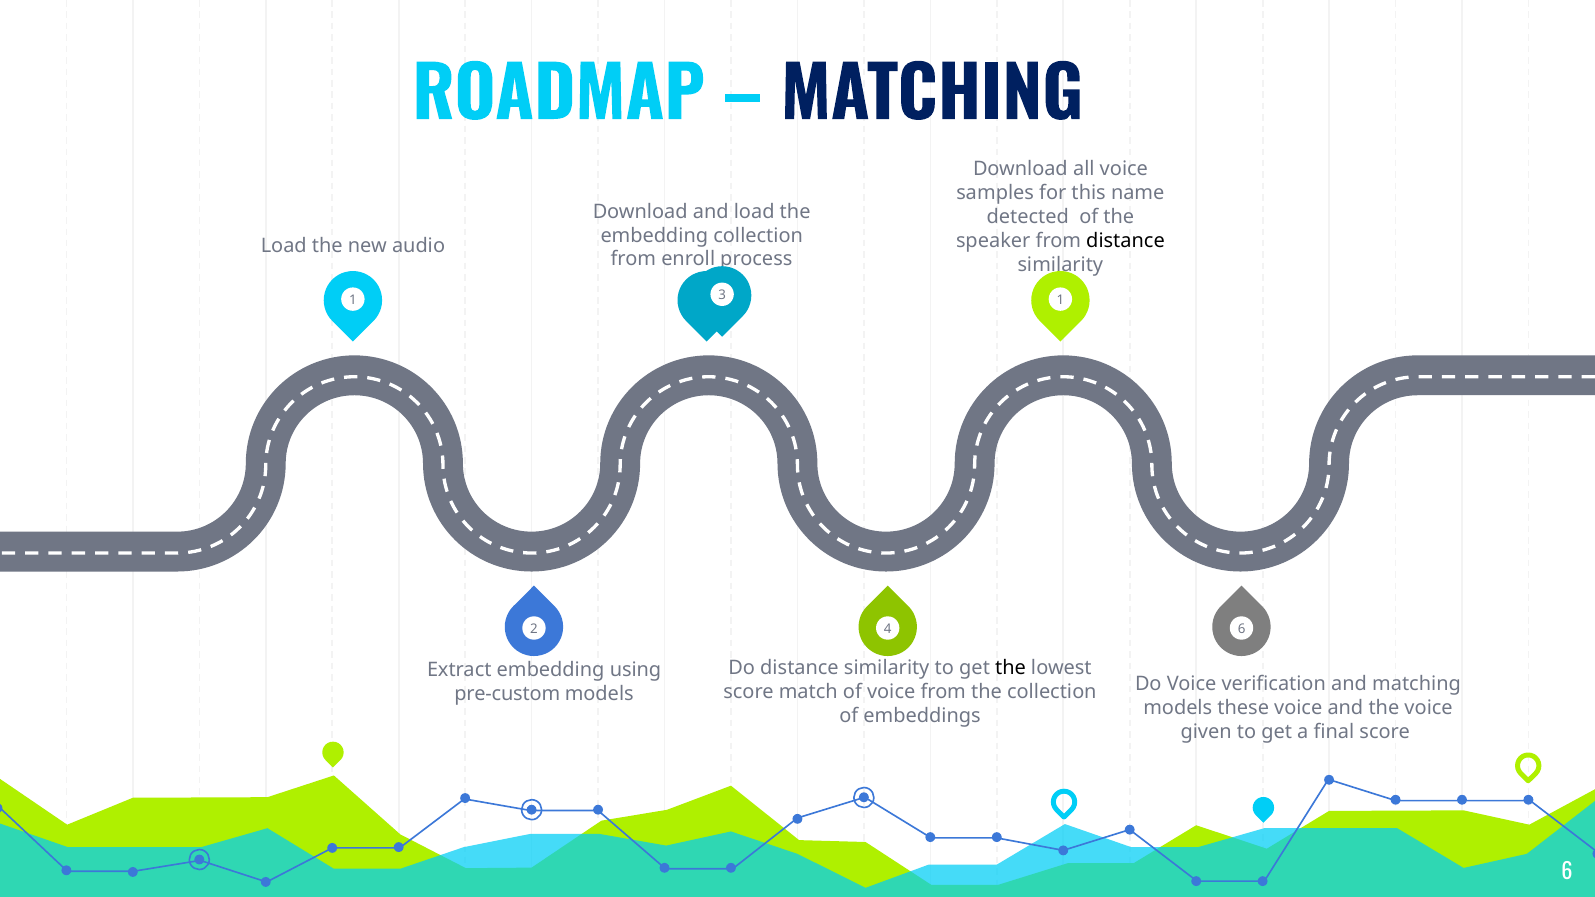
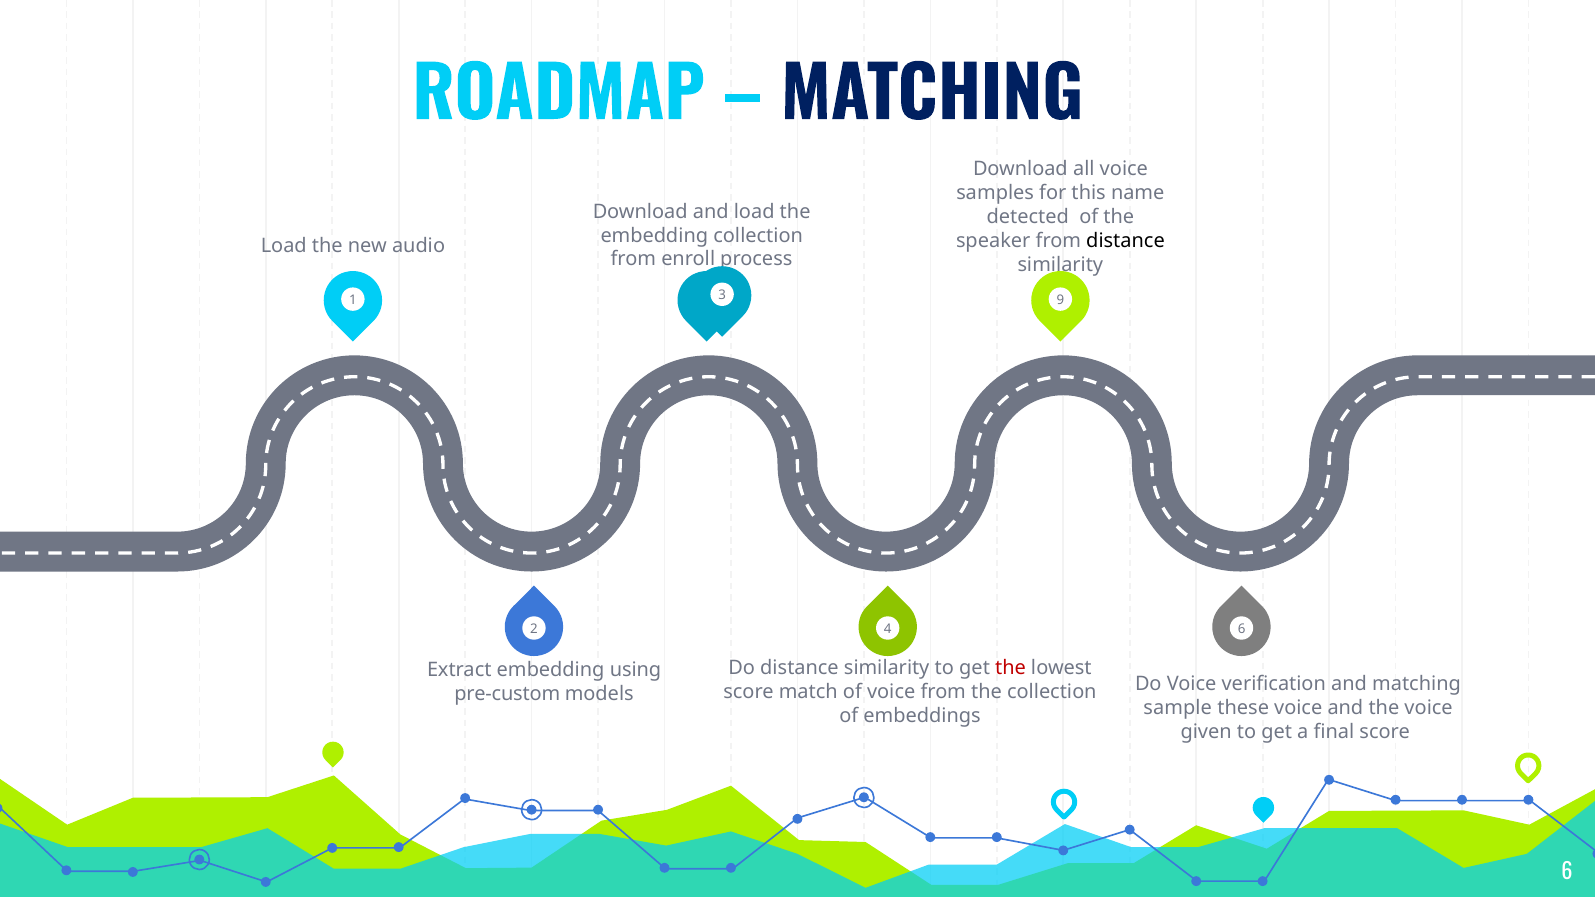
1: 1 -> 9 (1060, 300)
the colour: black -> red (1011, 669)
models: models -> sample (1178, 708)
